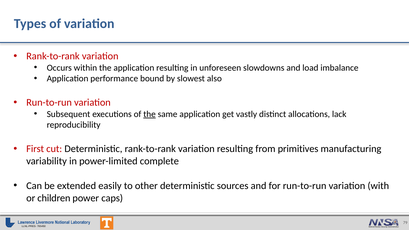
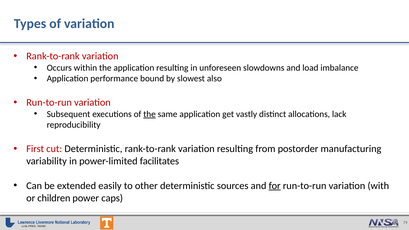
primitives: primitives -> postorder (298, 149)
complete: complete -> facilitates (159, 161)
for underline: none -> present (275, 186)
